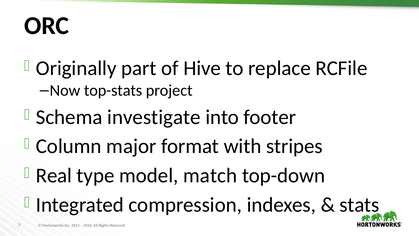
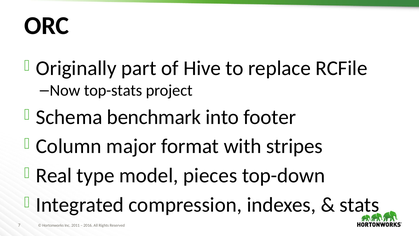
investigate: investigate -> benchmark (154, 117)
match: match -> pieces (210, 175)
